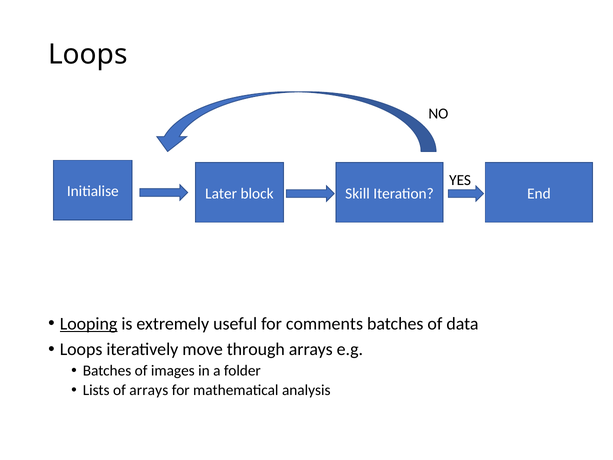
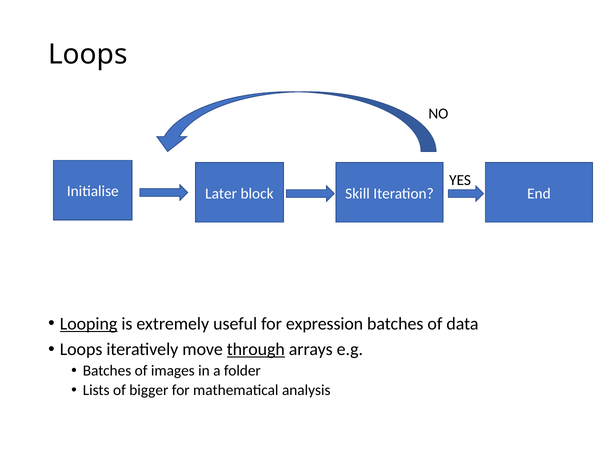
comments: comments -> expression (325, 324)
through underline: none -> present (256, 349)
of arrays: arrays -> bigger (149, 390)
